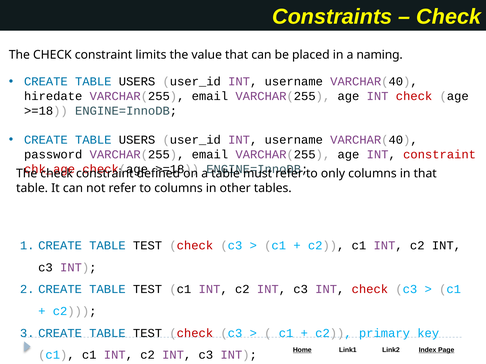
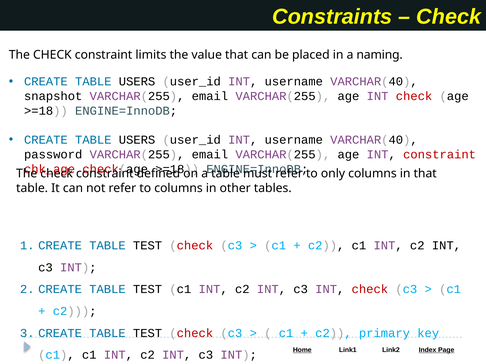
hiredate: hiredate -> snapshot (53, 96)
